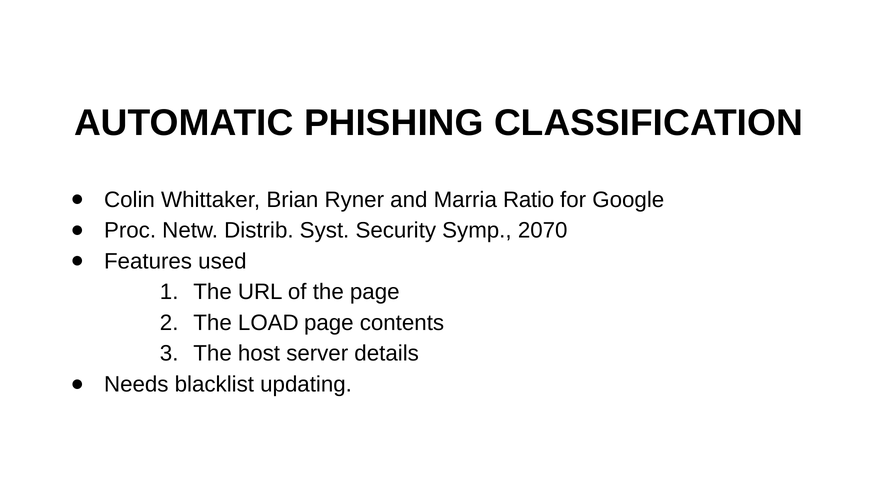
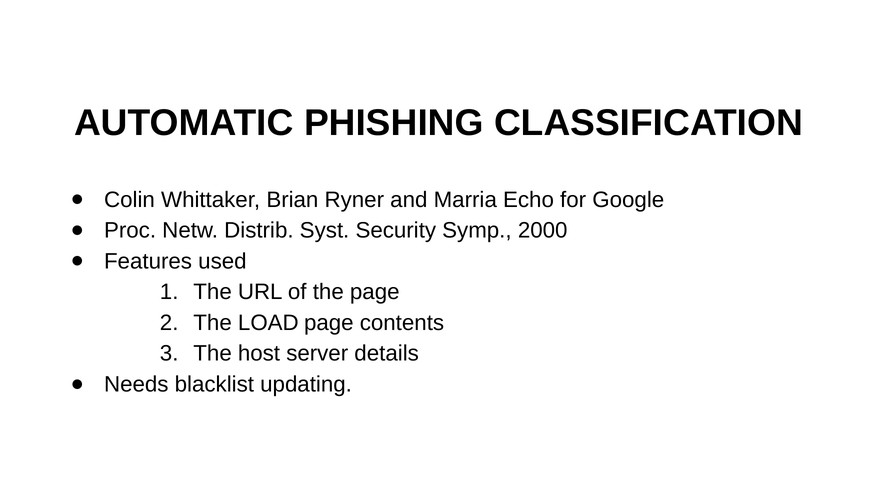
Ratio: Ratio -> Echo (529, 200)
2070: 2070 -> 2000 (543, 231)
